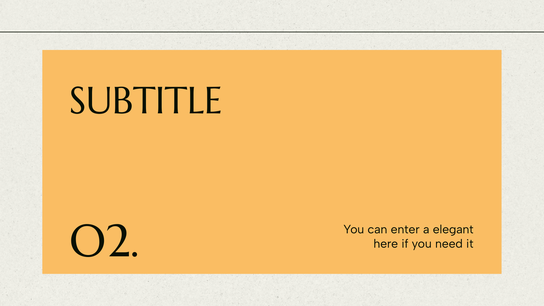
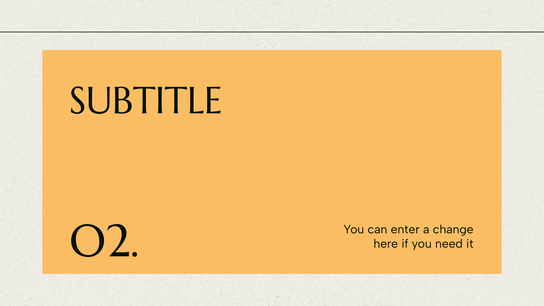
elegant: elegant -> change (453, 229)
